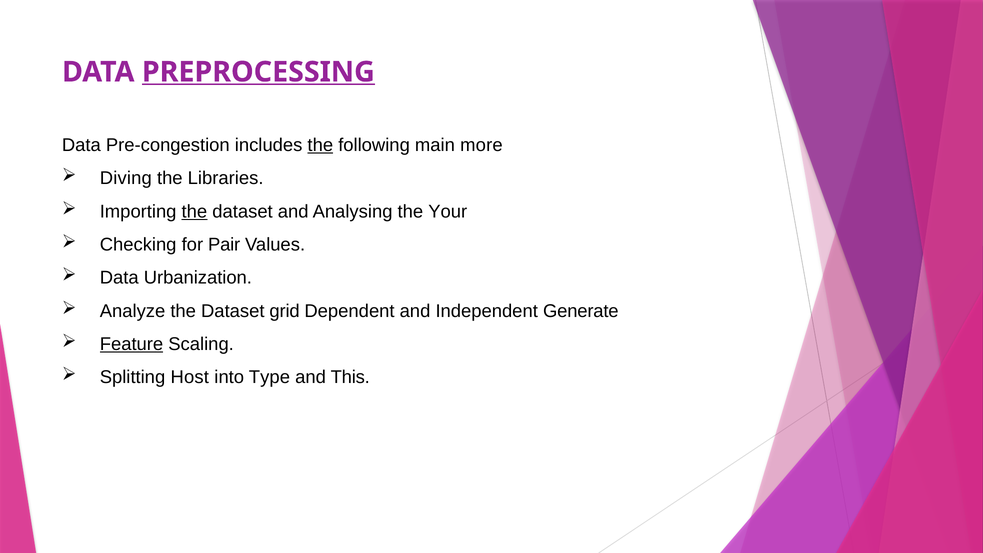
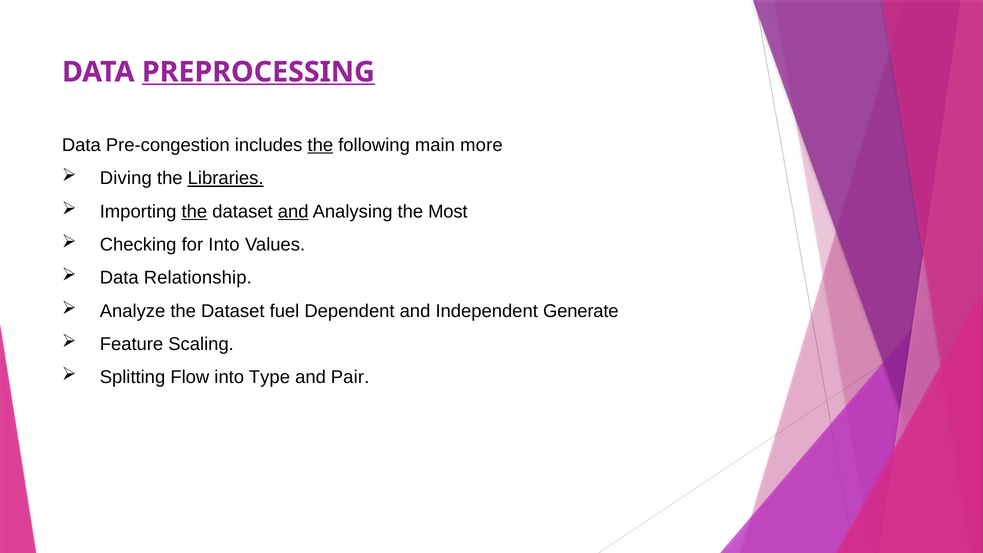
Libraries underline: none -> present (226, 178)
and underline: none -> present (293, 211)
Your: Your -> Most (448, 211)
for Pair: Pair -> Into (224, 245)
Urbanization: Urbanization -> Relationship (198, 278)
grid: grid -> fuel (284, 311)
Feature underline: present -> none (132, 344)
Host: Host -> Flow (190, 377)
This: This -> Pair (350, 377)
